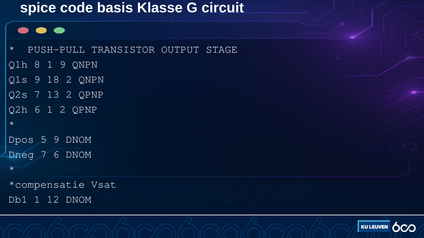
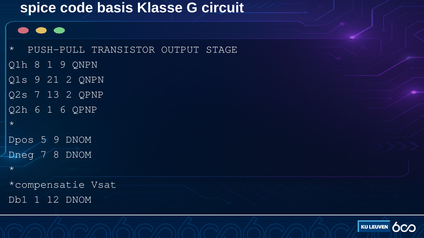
18: 18 -> 21 (53, 80)
1 2: 2 -> 6 (63, 110)
7 6: 6 -> 8 (56, 155)
